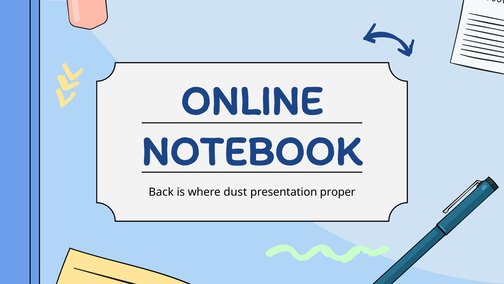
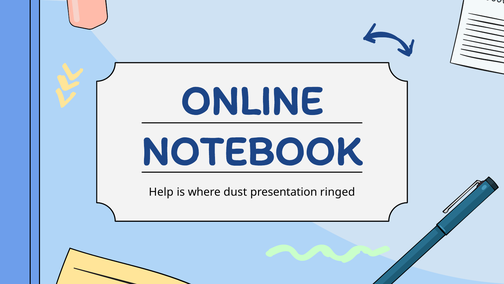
Back: Back -> Help (161, 192)
proper: proper -> ringed (338, 192)
